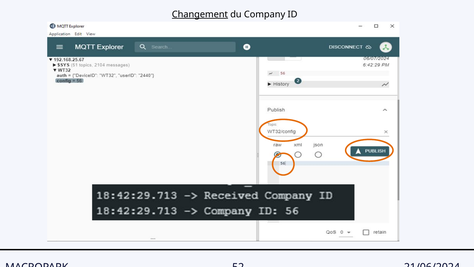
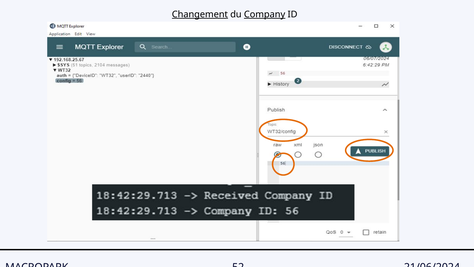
Company underline: none -> present (265, 14)
